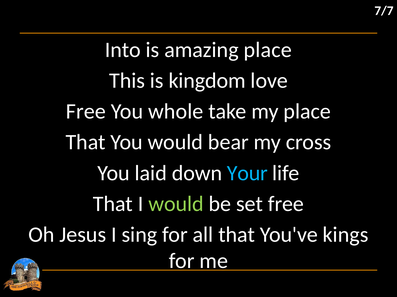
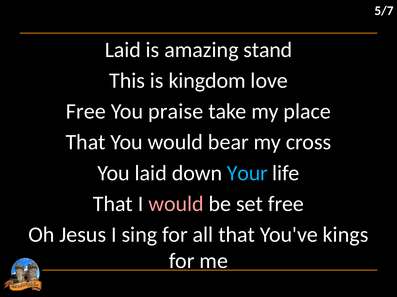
7/7: 7/7 -> 5/7 (384, 11)
Into: Into -> Laid (123, 50)
amazing place: place -> stand (268, 50)
whole: whole -> praise (176, 112)
would colour: light green -> pink (176, 204)
